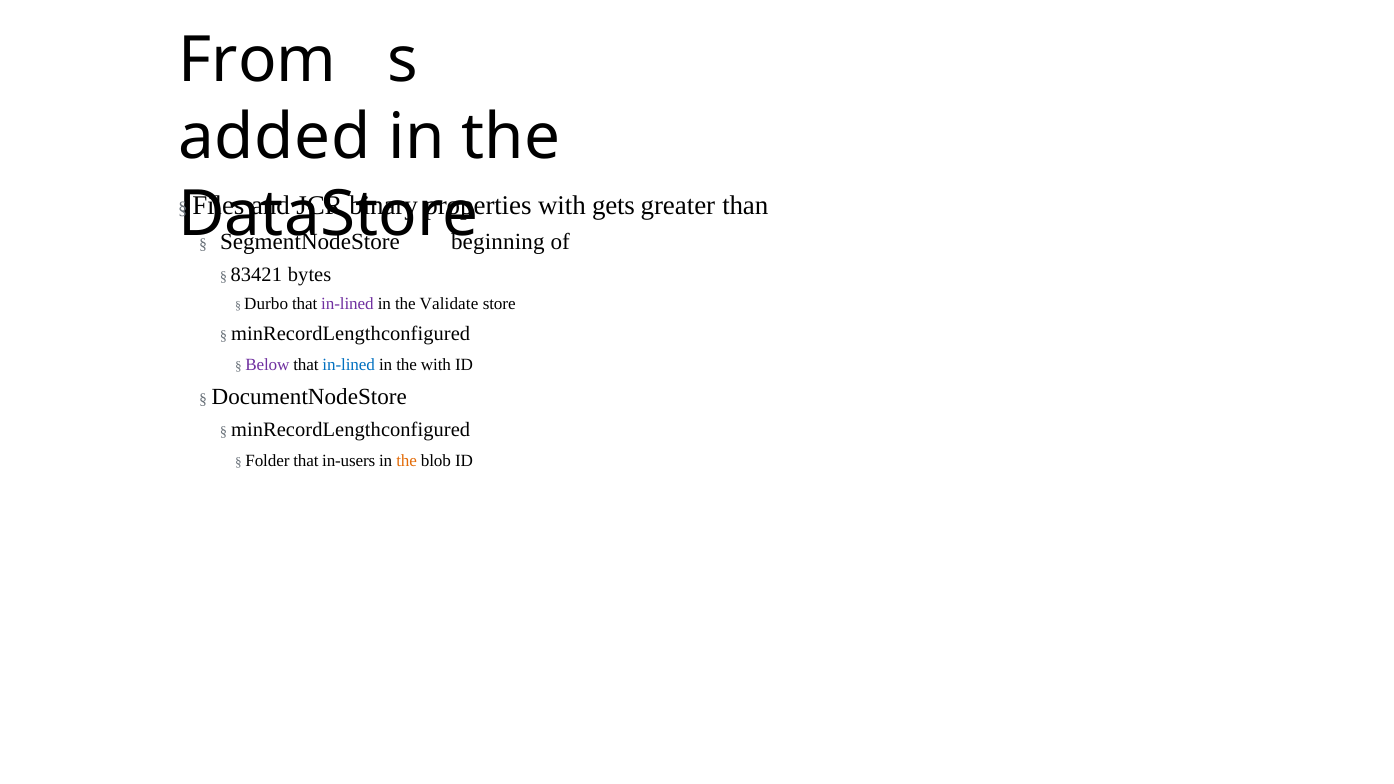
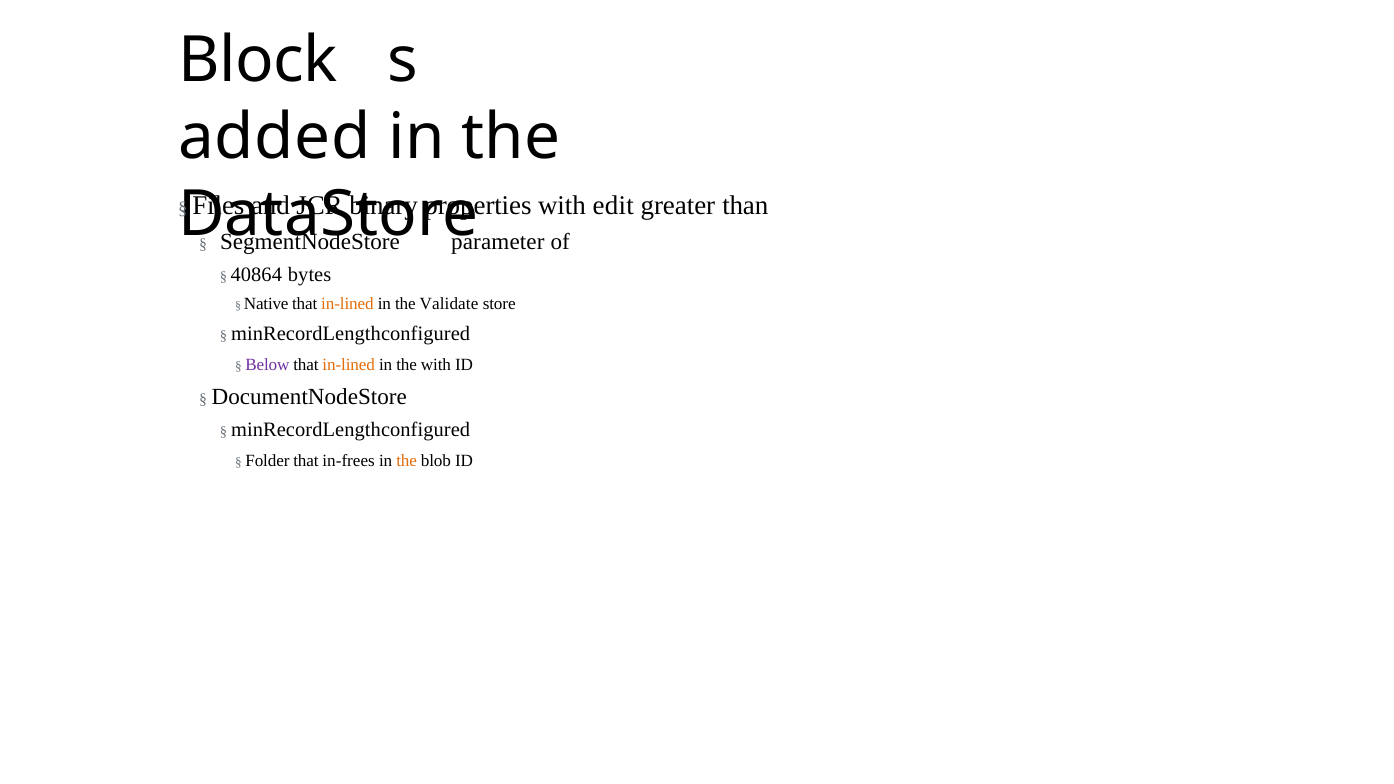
From: From -> Block (258, 61)
gets: gets -> edit (613, 206)
beginning: beginning -> parameter (498, 242)
83421: 83421 -> 40864 (256, 275)
Durbo: Durbo -> Native (266, 304)
in-lined colour: purple -> orange (347, 304)
in-lined colour: blue -> orange (349, 365)
in-users: in-users -> in-frees (349, 461)
